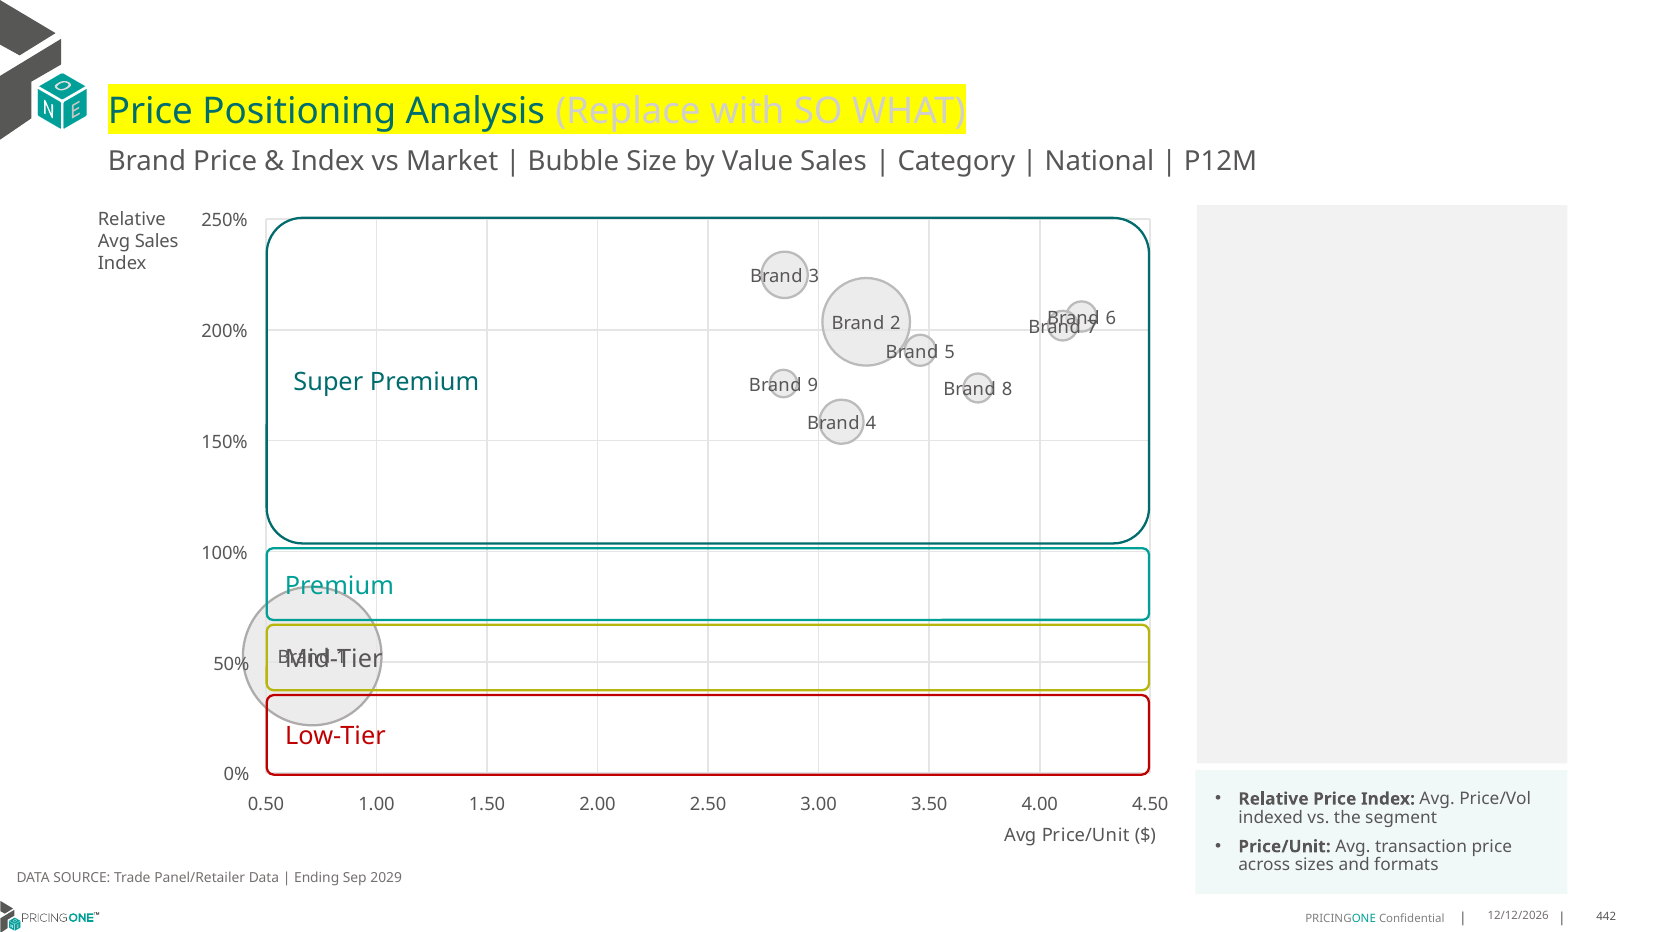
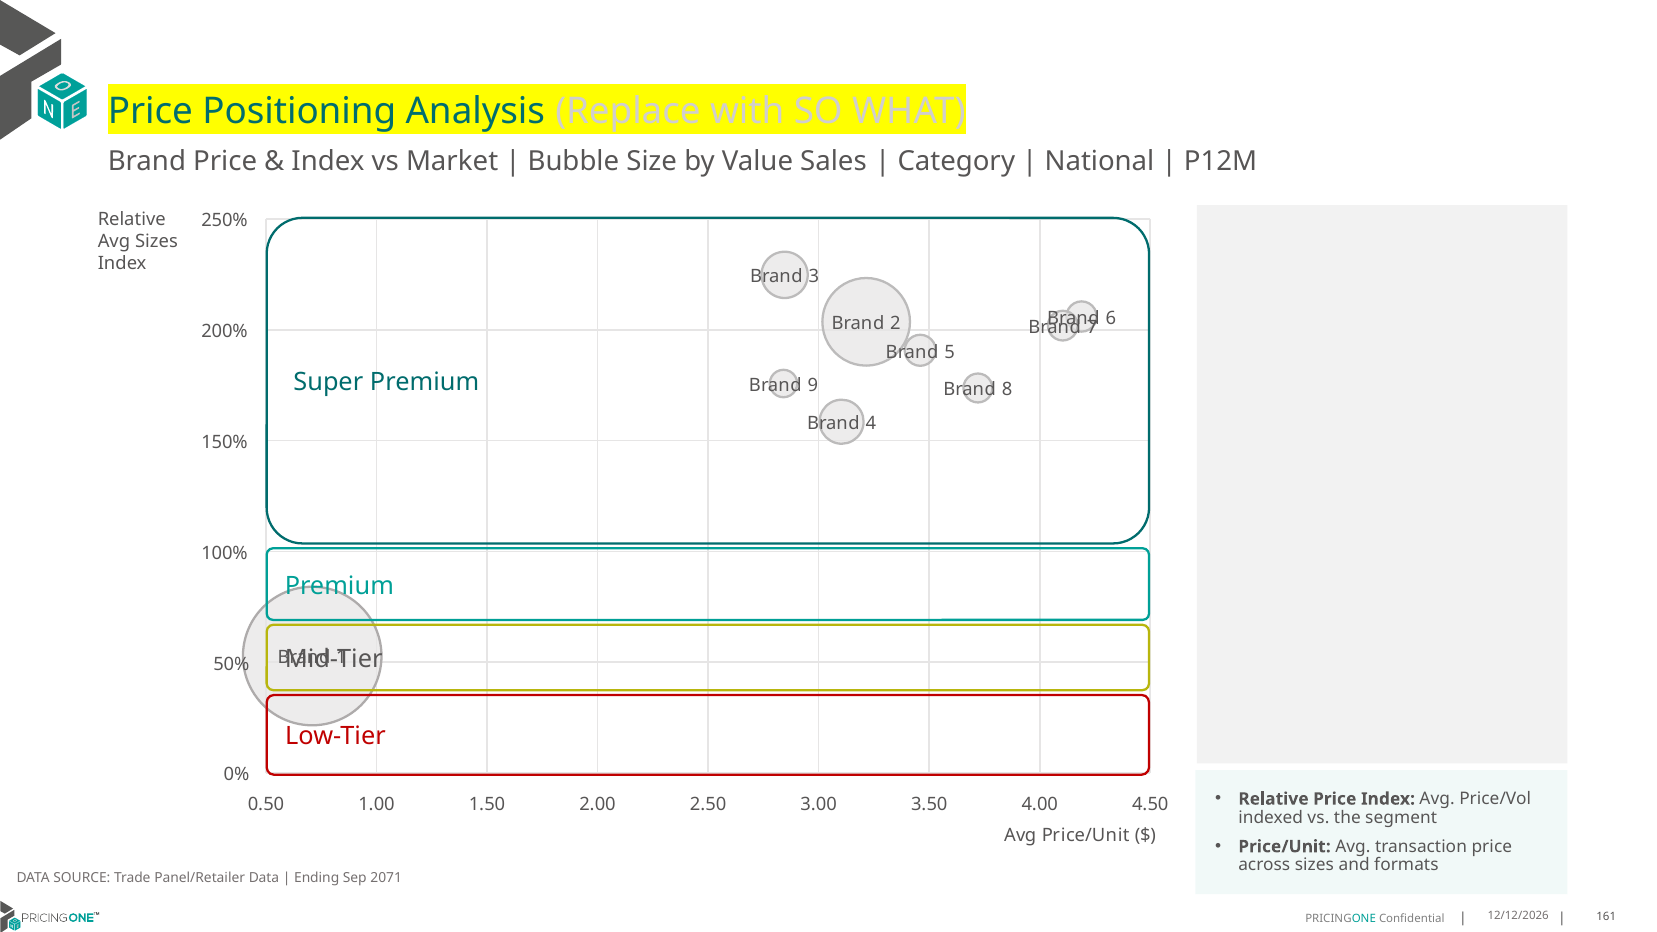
Avg Sales: Sales -> Sizes (156, 241)
2029: 2029 -> 2071 (386, 878)
442: 442 -> 161 (1606, 916)
